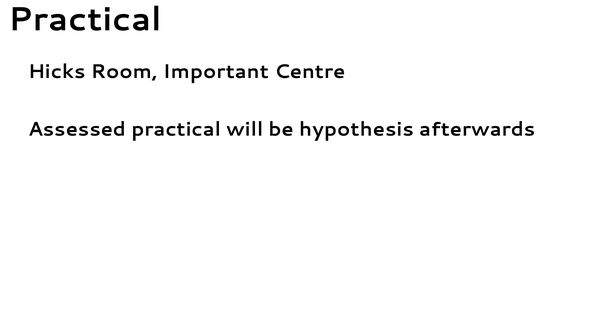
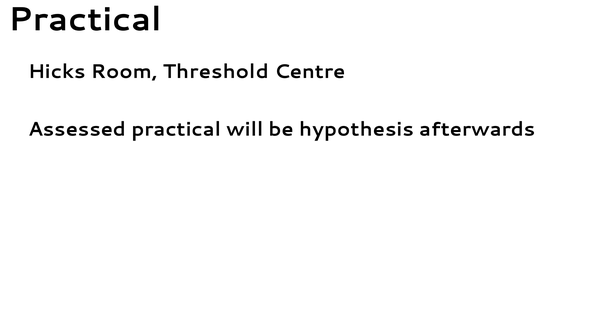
Important: Important -> Threshold (216, 71)
